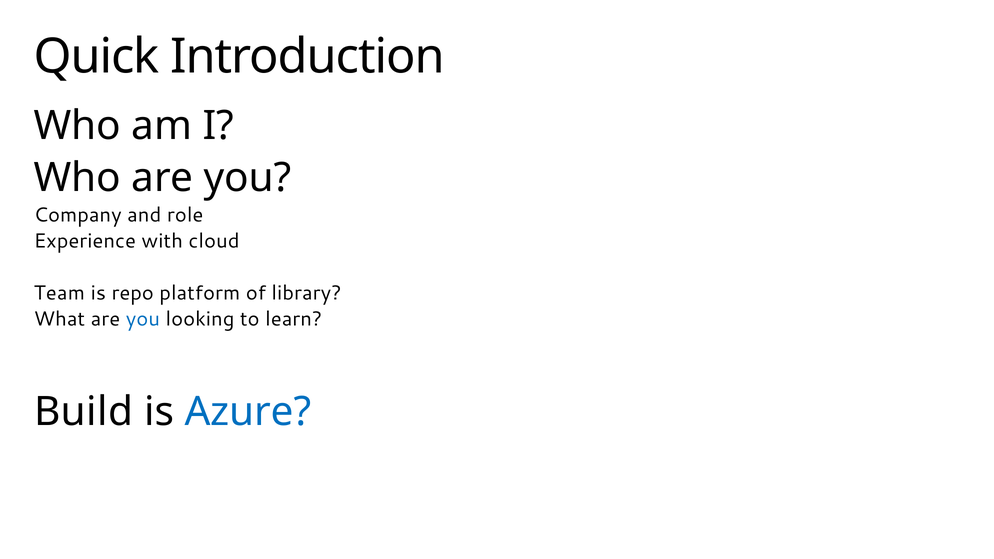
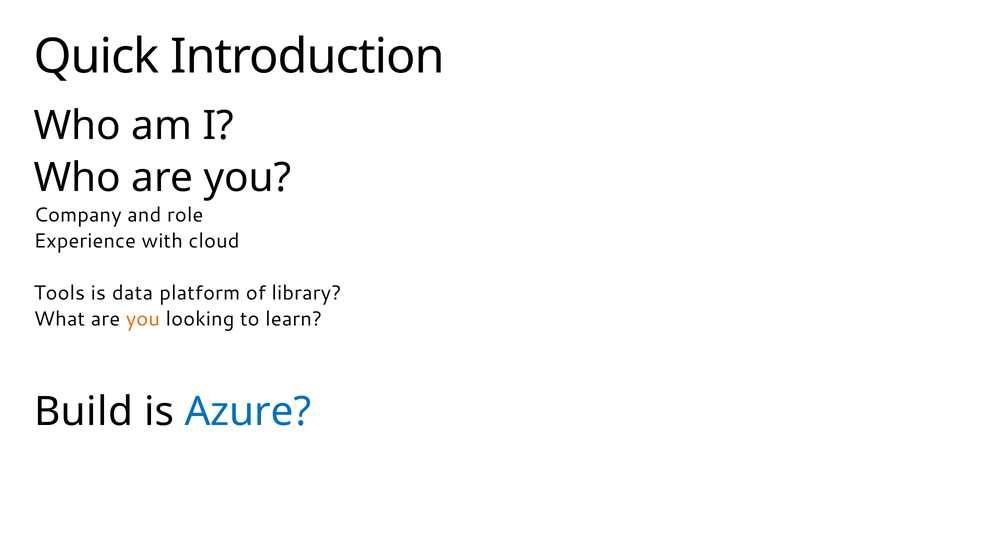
Team: Team -> Tools (59, 293)
repo: repo -> data (133, 293)
you colour: blue -> orange (143, 319)
